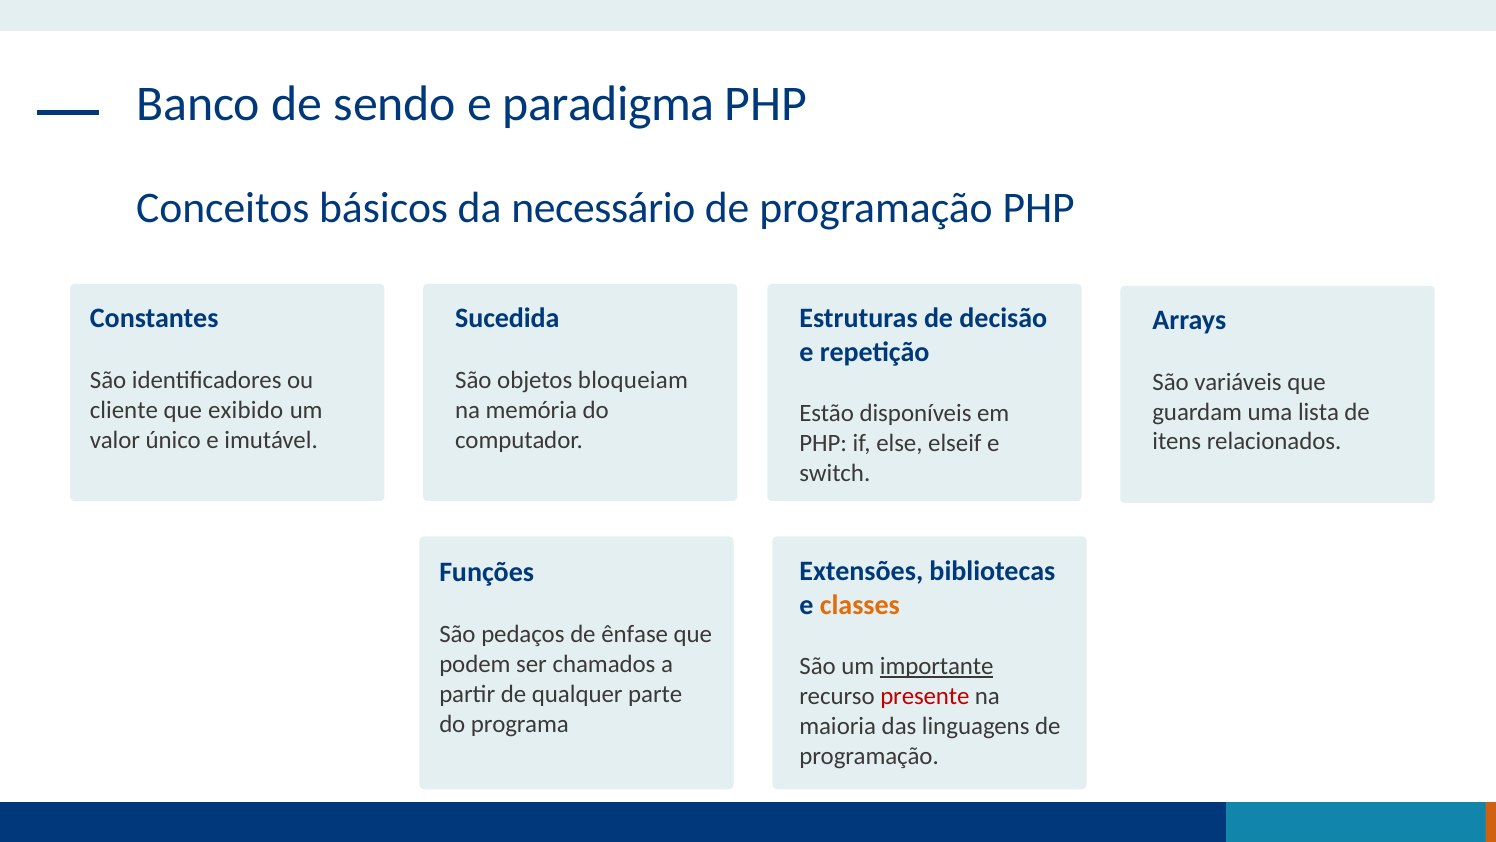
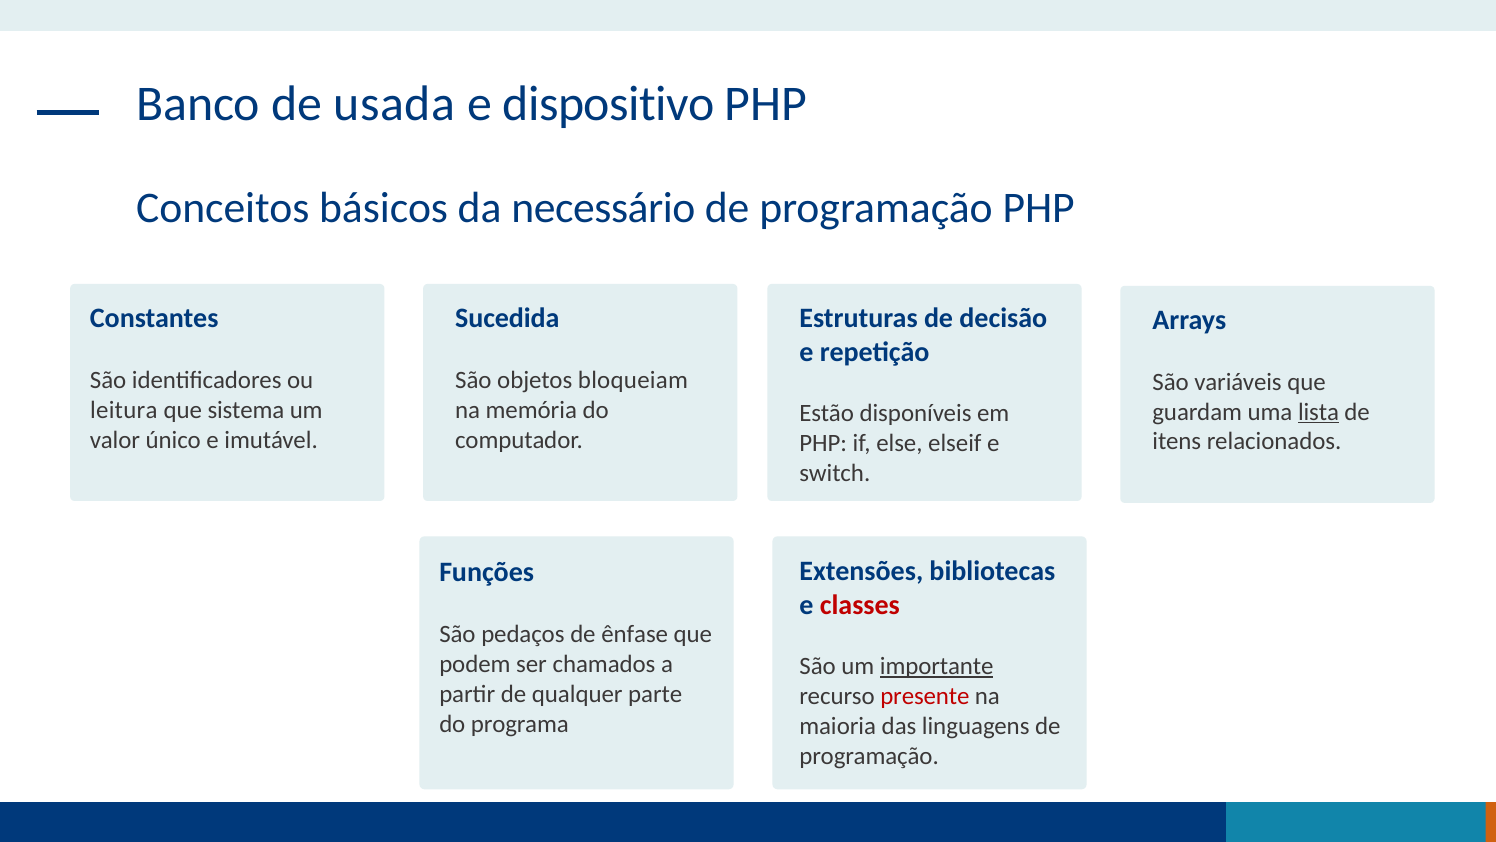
sendo: sendo -> usada (395, 104)
paradigma: paradigma -> dispositivo (609, 104)
cliente: cliente -> leitura (124, 410)
exibido: exibido -> sistema (246, 410)
lista underline: none -> present (1318, 412)
classes colour: orange -> red (860, 604)
